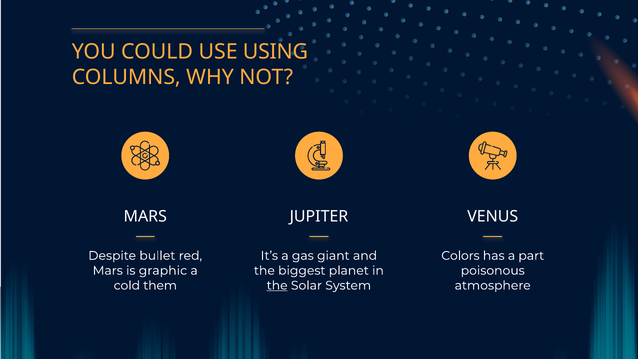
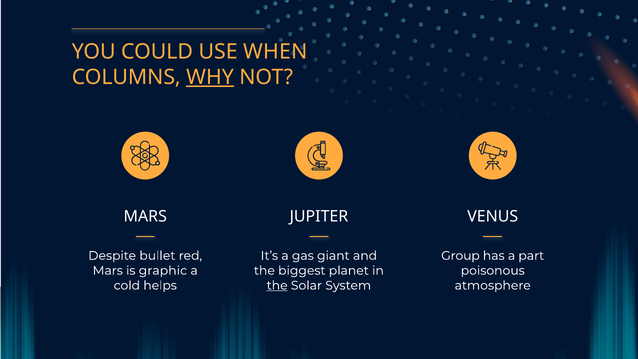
USING: USING -> WHEN (275, 52)
WHY underline: none -> present (210, 77)
Colors: Colors -> Group (460, 256)
them: them -> helps (160, 285)
